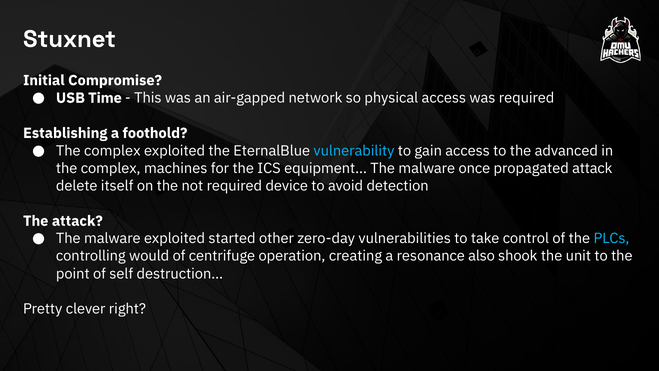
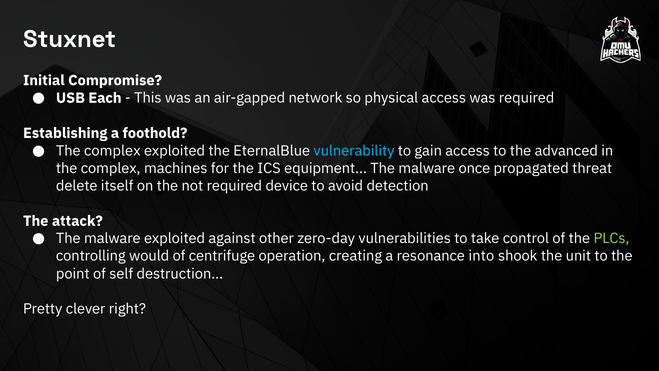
Time: Time -> Each (105, 98)
propagated attack: attack -> threat (592, 168)
started: started -> against (232, 238)
PLCs colour: light blue -> light green (611, 238)
also: also -> into (481, 256)
